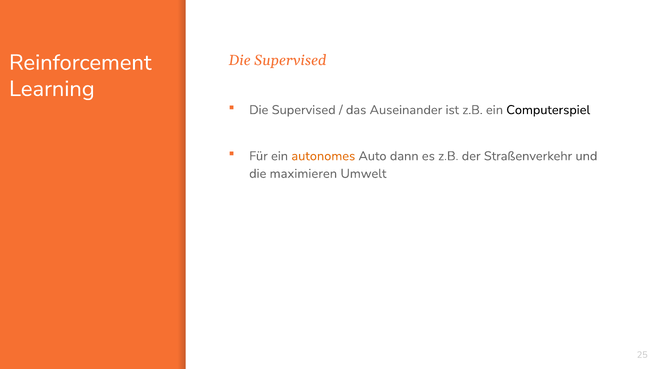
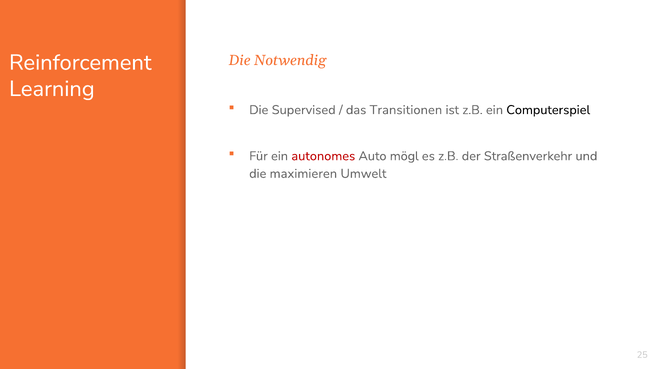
Supervised: Supervised -> Notwendig (290, 60)
Auseinander: Auseinander -> Transitionen (406, 110)
autonomes colour: orange -> red (323, 156)
dann: dann -> mögl (404, 156)
